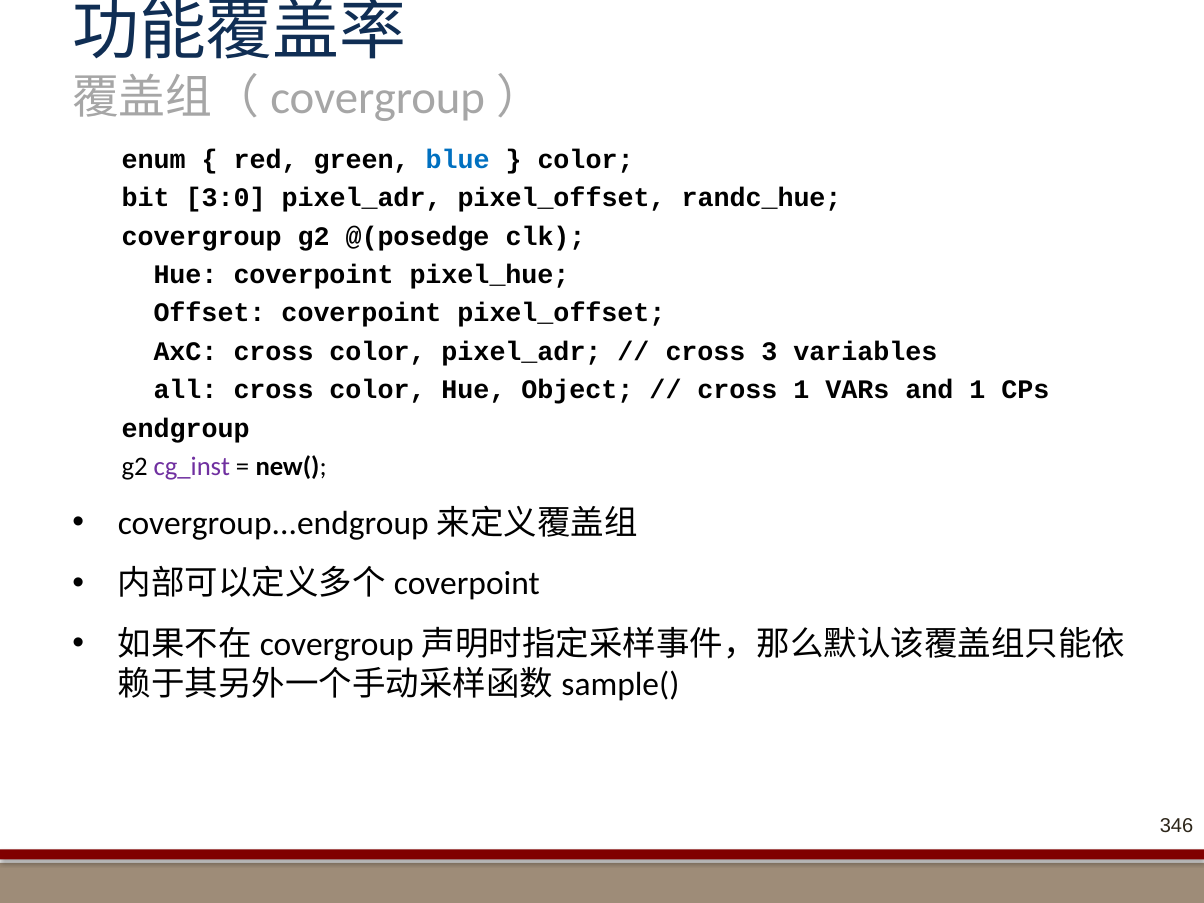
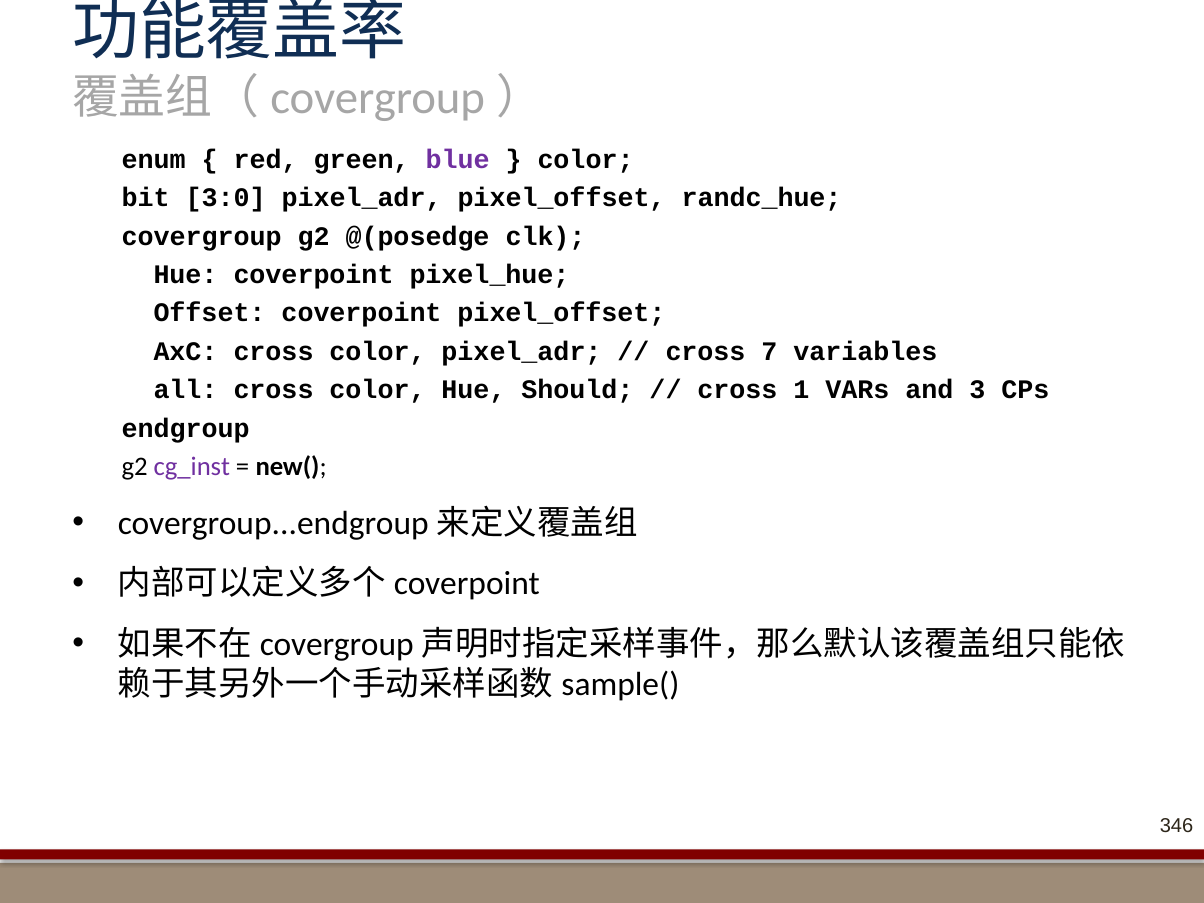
blue colour: blue -> purple (458, 159)
3: 3 -> 7 (769, 352)
Object: Object -> Should (577, 390)
and 1: 1 -> 3 (977, 390)
